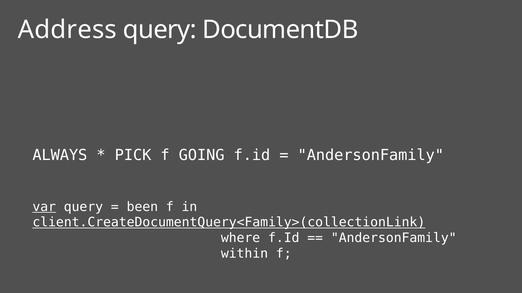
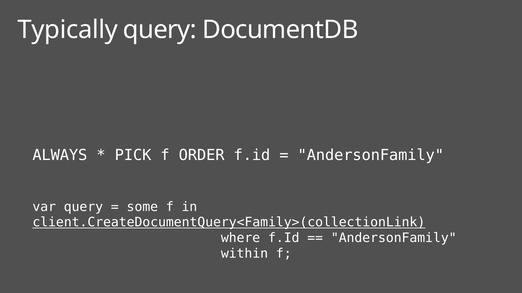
Address: Address -> Typically (68, 30)
GOING: GOING -> ORDER (202, 155)
var underline: present -> none (44, 207)
been: been -> some (142, 207)
